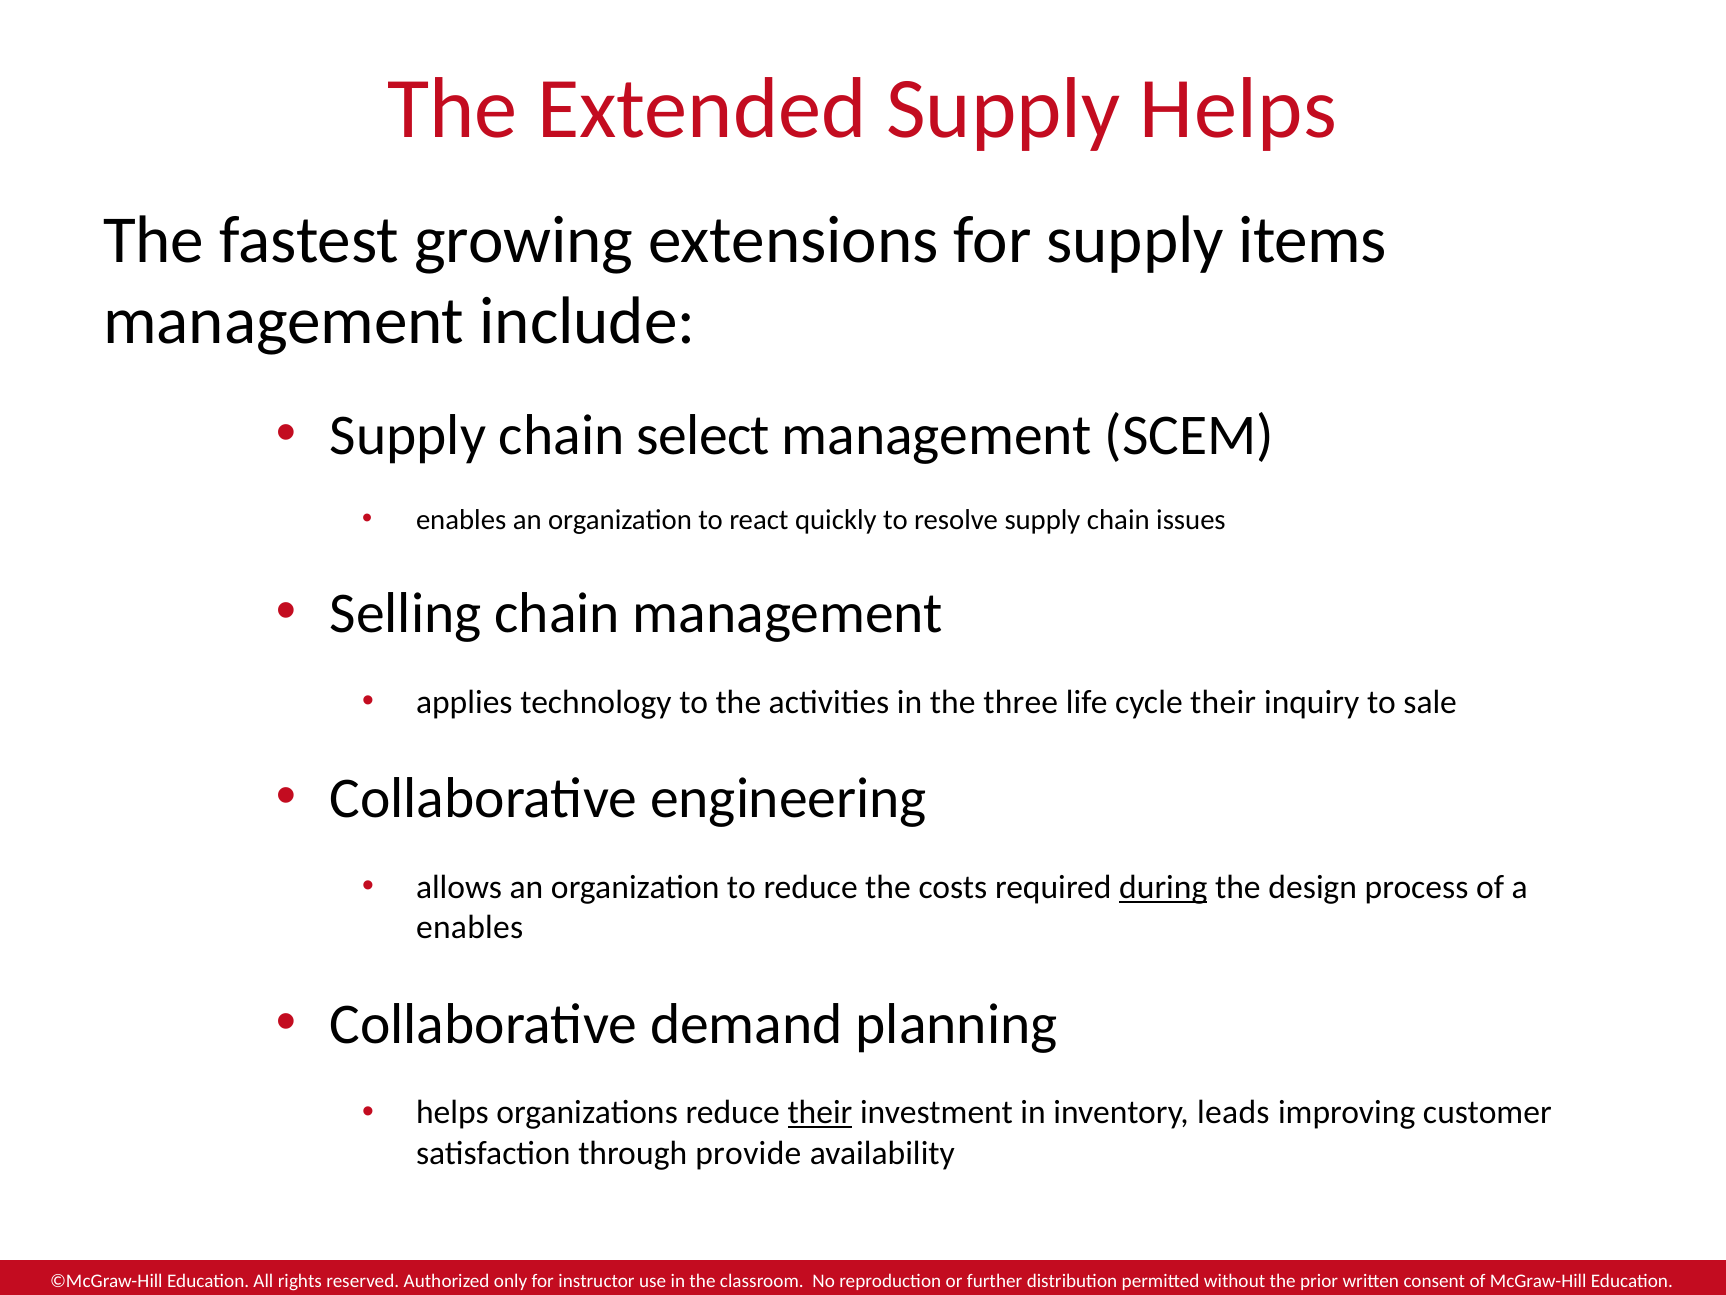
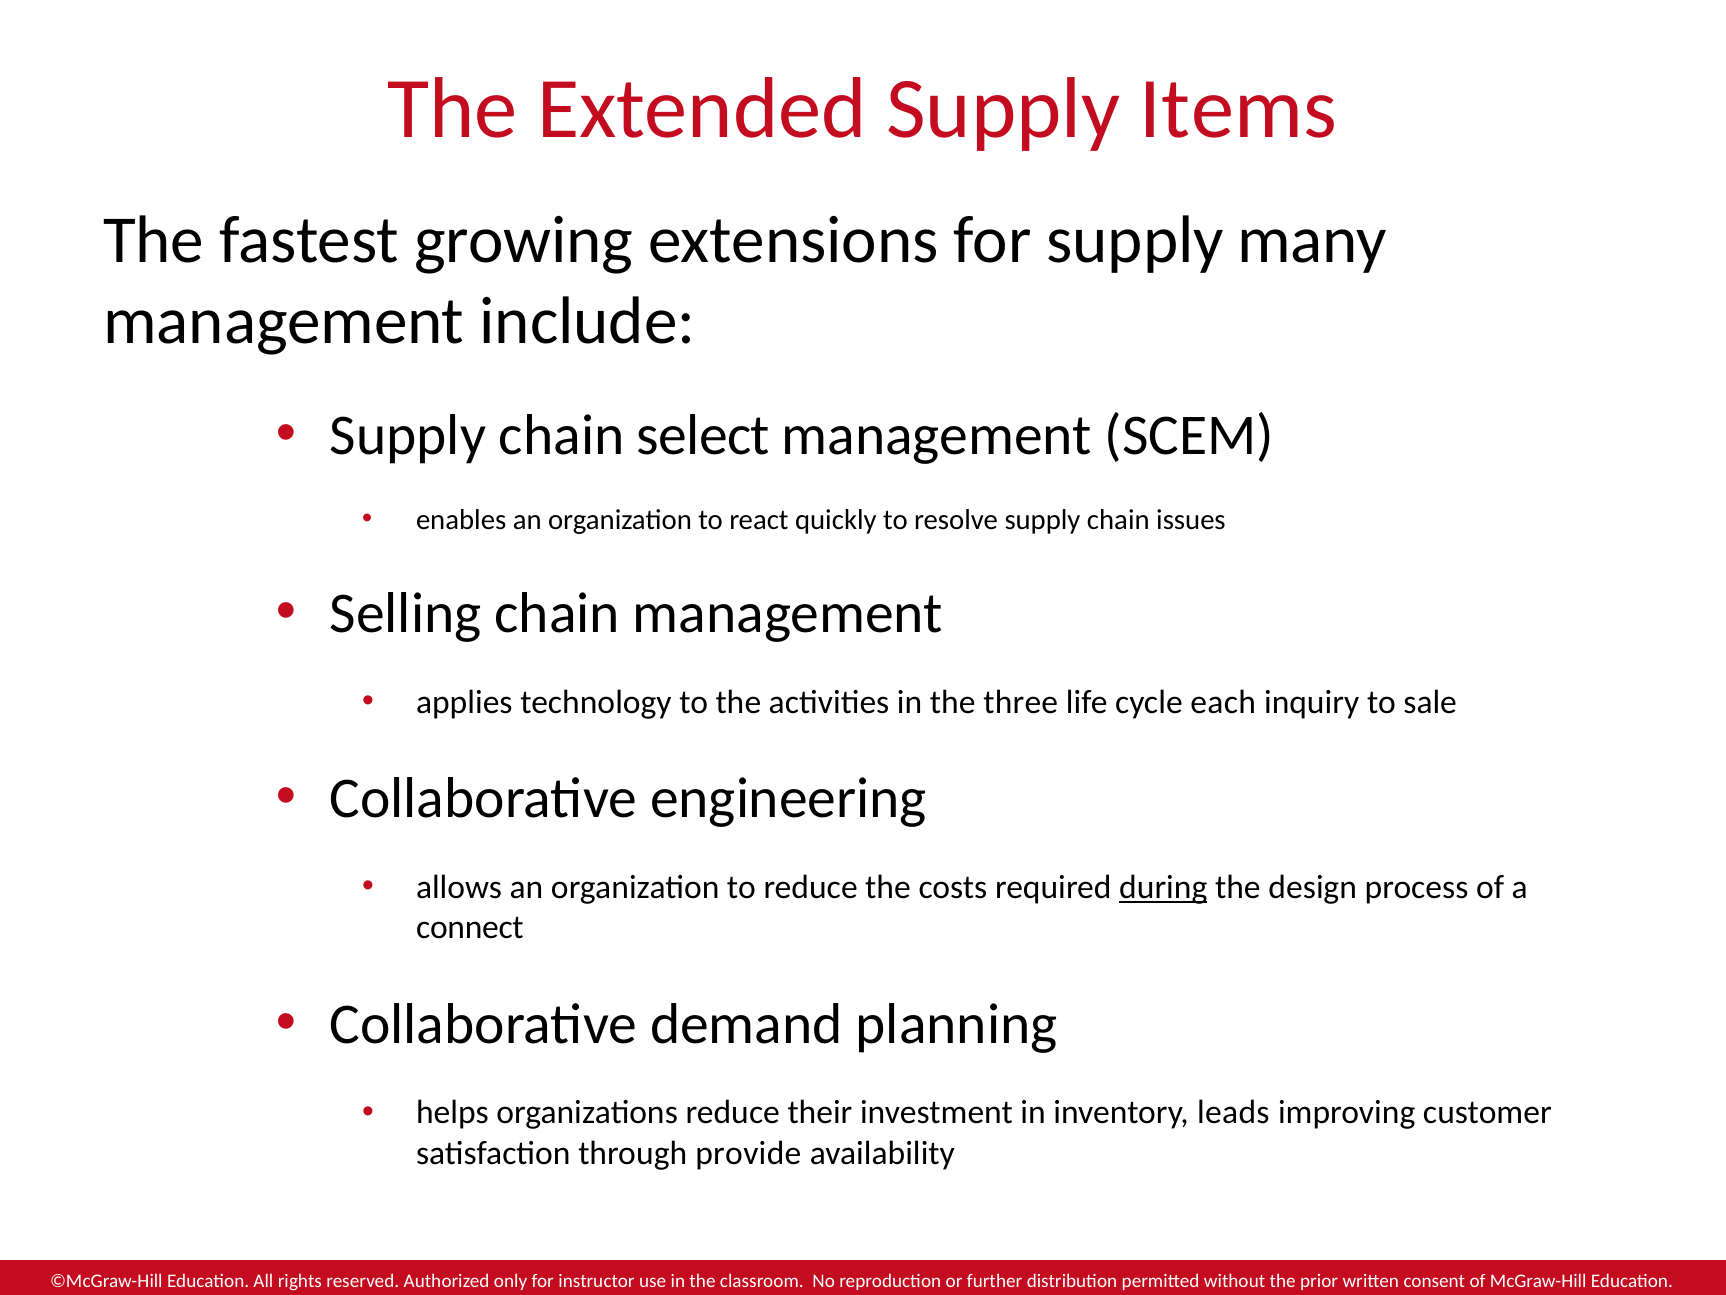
Supply Helps: Helps -> Items (1239, 109)
items: items -> many (1313, 240)
cycle their: their -> each (1223, 702)
enables: enables -> connect (470, 927)
their underline: present -> none (820, 1112)
